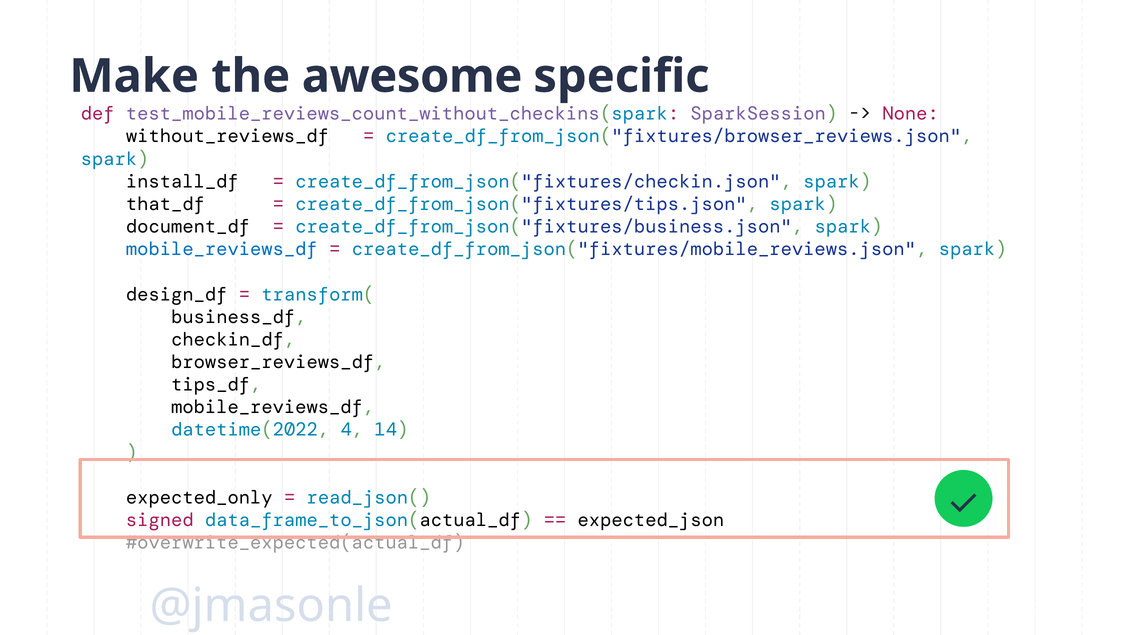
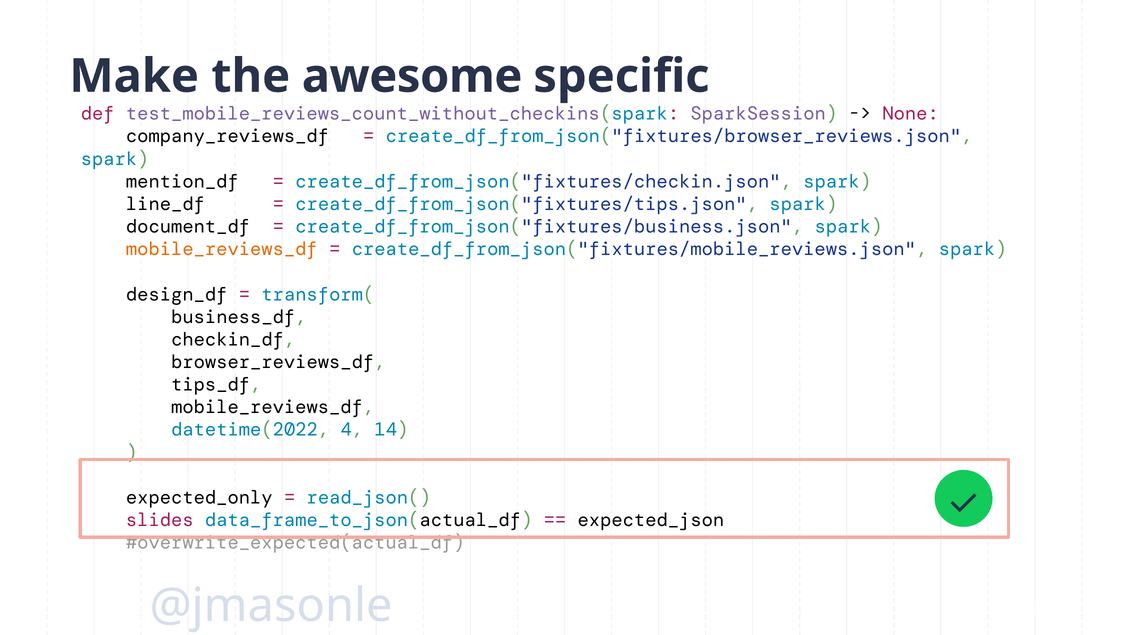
without_reviews_df: without_reviews_df -> company_reviews_df (228, 136)
install_df: install_df -> mention_df (182, 181)
that_df: that_df -> line_df (165, 204)
mobile_reviews_df colour: blue -> orange (222, 249)
signed: signed -> slides (160, 520)
